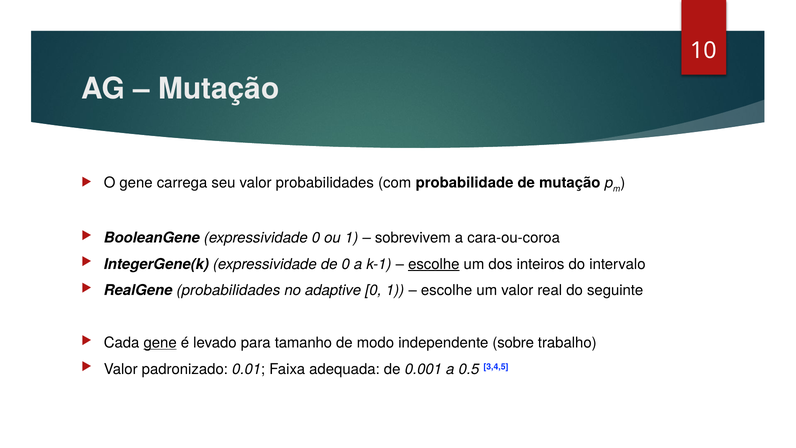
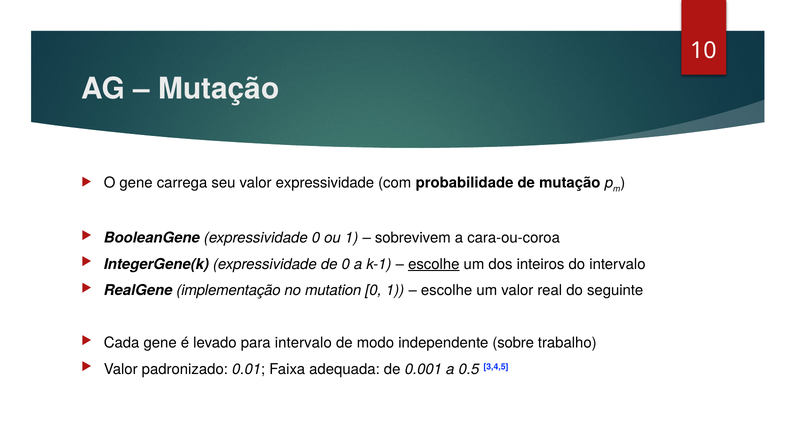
valor probabilidades: probabilidades -> expressividade (325, 183)
RealGene probabilidades: probabilidades -> implementação (229, 290)
adaptive: adaptive -> mutation (333, 290)
gene underline: present -> none (160, 343)
para tamanho: tamanho -> intervalo (303, 343)
